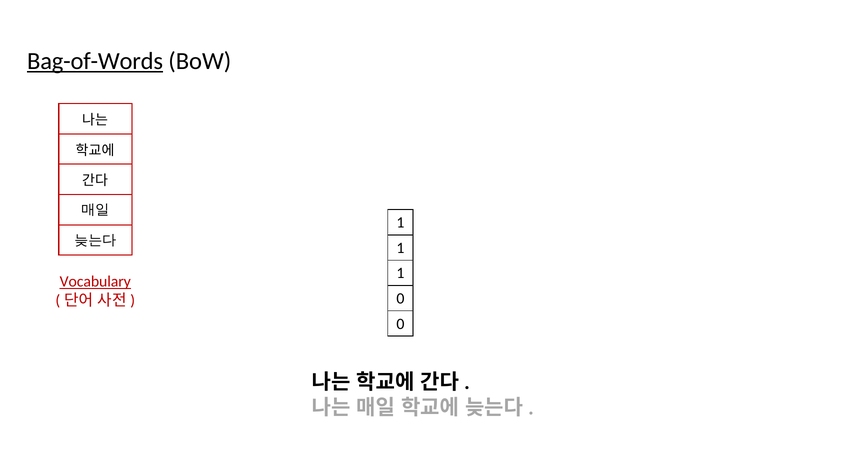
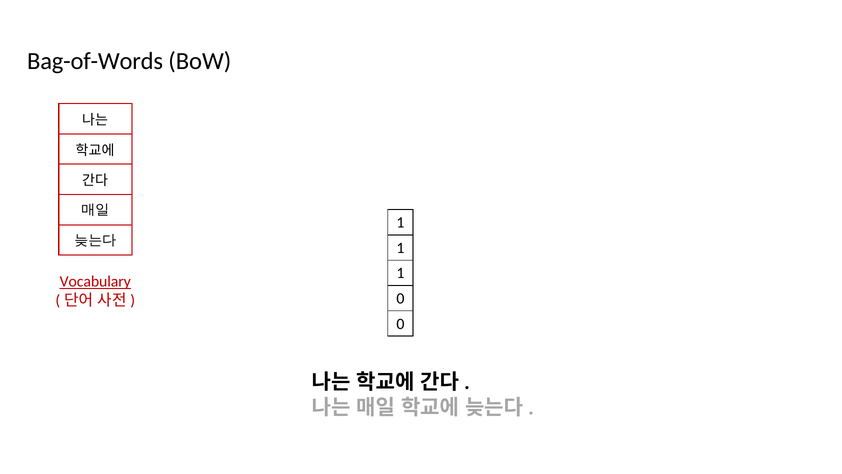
Bag-of-Words underline: present -> none (95, 61)
